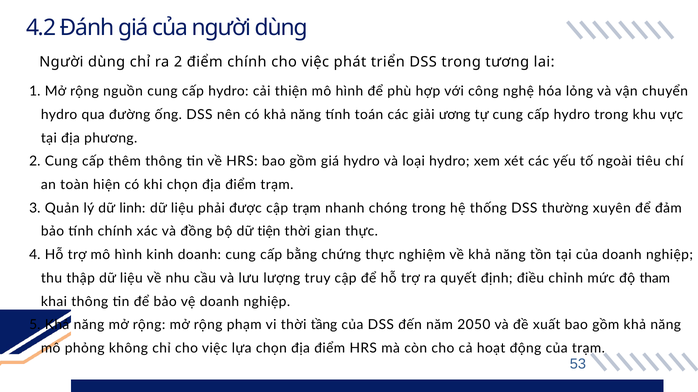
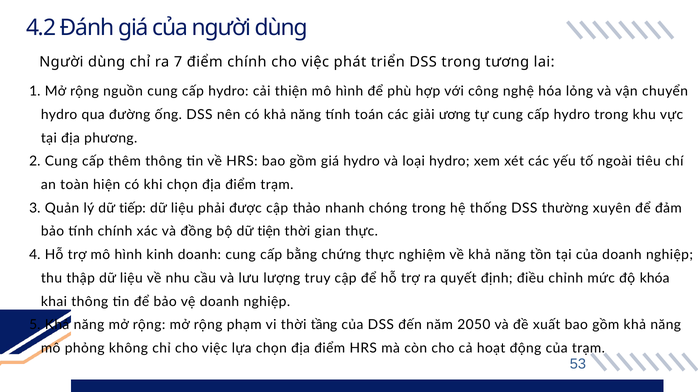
ra 2: 2 -> 7 (178, 62)
linh: linh -> tiếp (132, 208)
cập trạm: trạm -> thảo (307, 208)
tham: tham -> khóa (655, 279)
